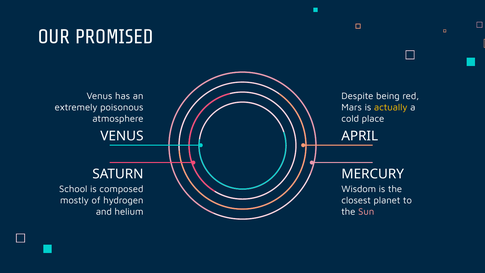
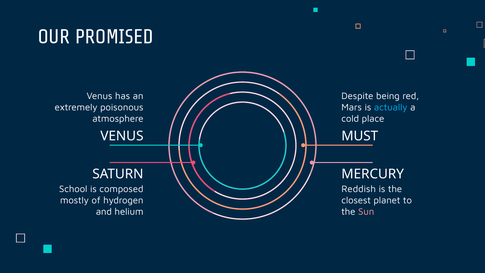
actually colour: yellow -> light blue (391, 107)
APRIL: APRIL -> MUST (360, 136)
Wisdom: Wisdom -> Reddish (359, 189)
